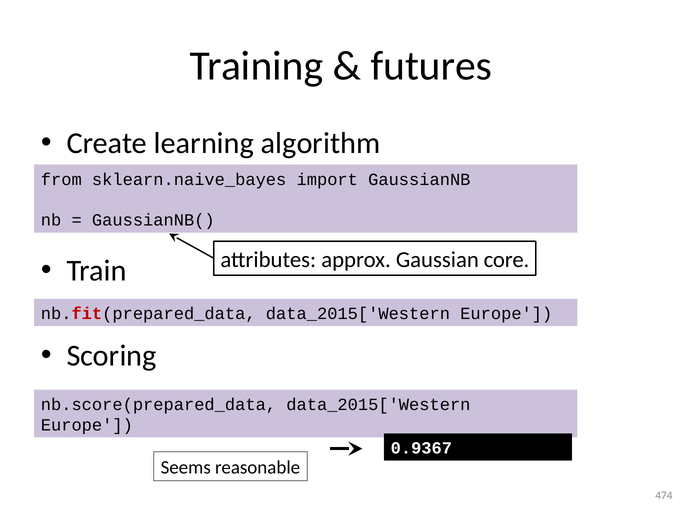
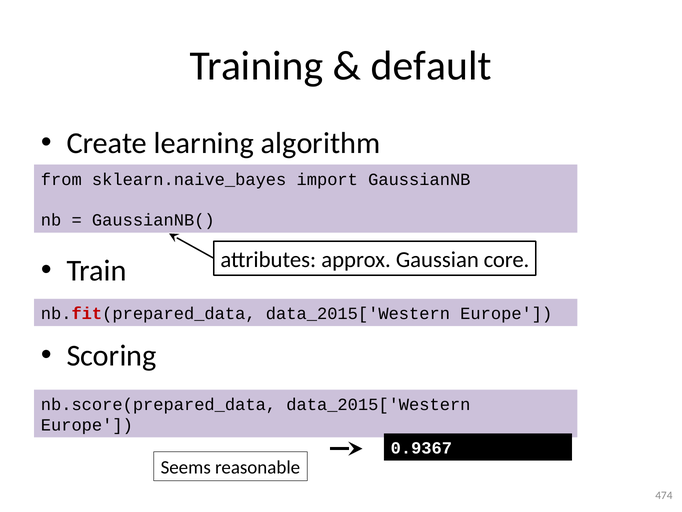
futures: futures -> default (431, 66)
